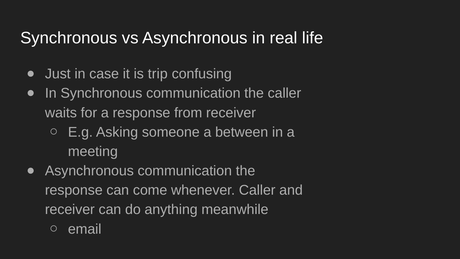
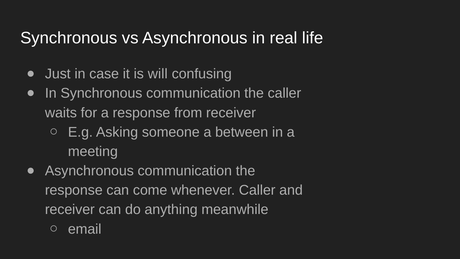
trip: trip -> will (158, 74)
